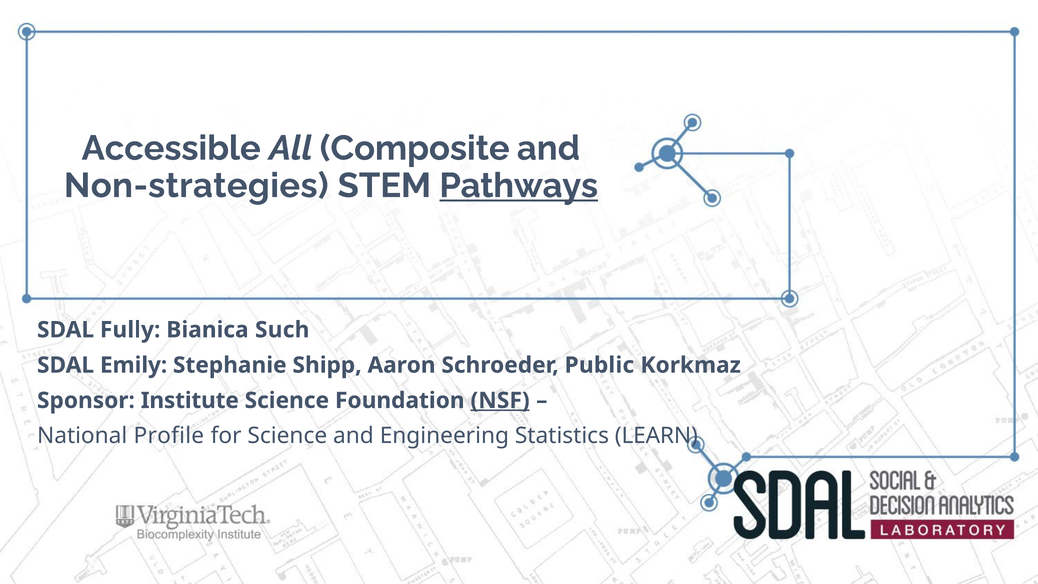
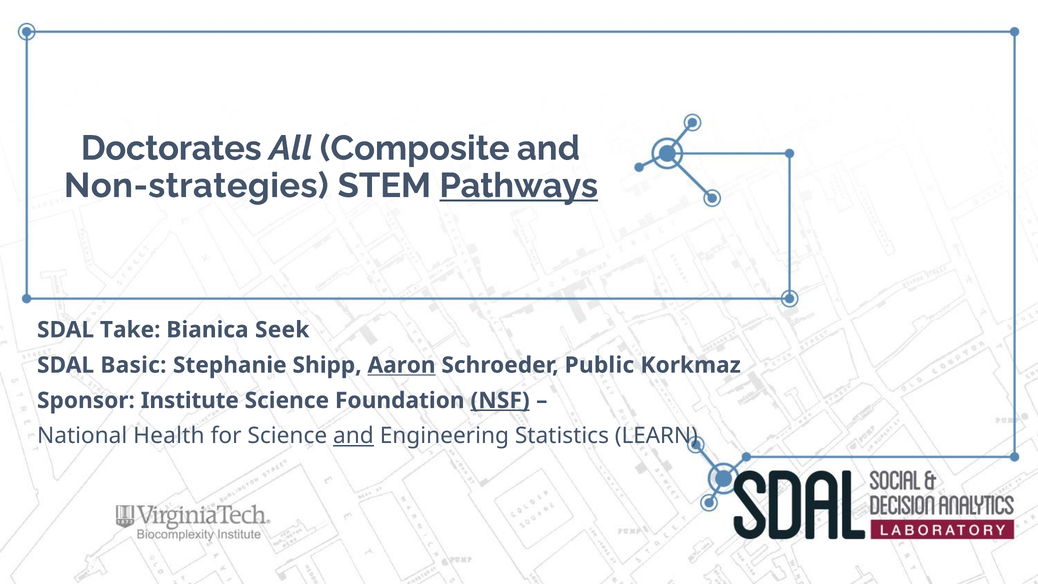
Accessible: Accessible -> Doctorates (171, 148)
Fully: Fully -> Take (130, 330)
Such: Such -> Seek (282, 330)
Emily: Emily -> Basic (133, 365)
Aaron underline: none -> present (402, 365)
Profile: Profile -> Health (169, 436)
and underline: none -> present (353, 436)
